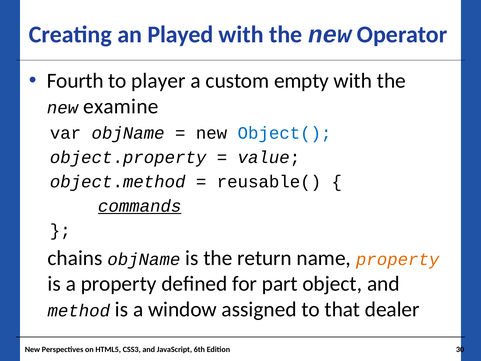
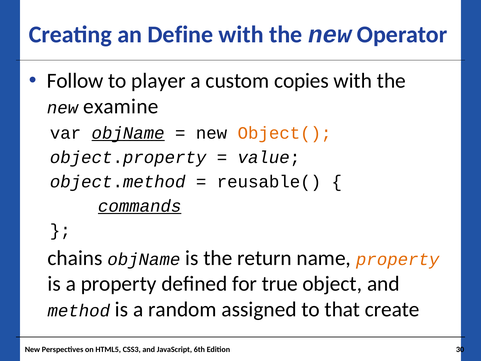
Played: Played -> Define (180, 35)
Fourth: Fourth -> Follow (75, 81)
empty: empty -> copies (301, 81)
objName underline: none -> present (128, 133)
Object( colour: blue -> orange (285, 133)
part: part -> true (280, 284)
window: window -> random (182, 309)
dealer: dealer -> create (392, 309)
